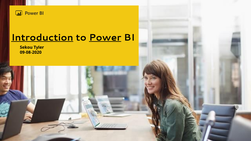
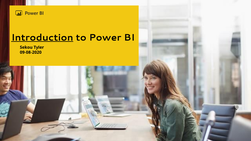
Power underline: present -> none (105, 38)
